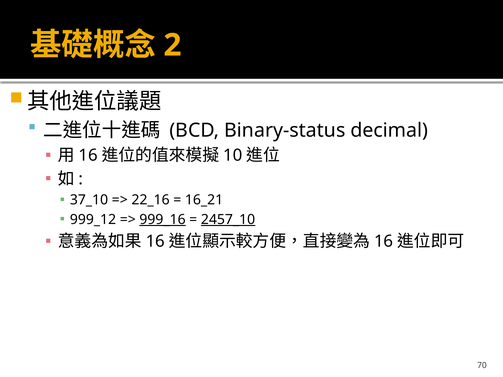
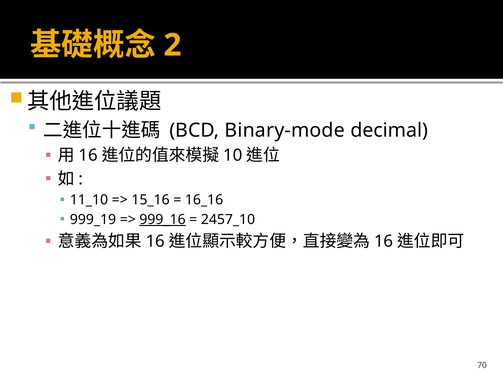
Binary-status: Binary-status -> Binary-mode (285, 131)
37_10: 37_10 -> 11_10 (89, 200)
22_16: 22_16 -> 15_16 (151, 200)
16_21: 16_21 -> 16_16 (204, 200)
999_12: 999_12 -> 999_19 (93, 220)
2457_10 underline: present -> none (228, 220)
